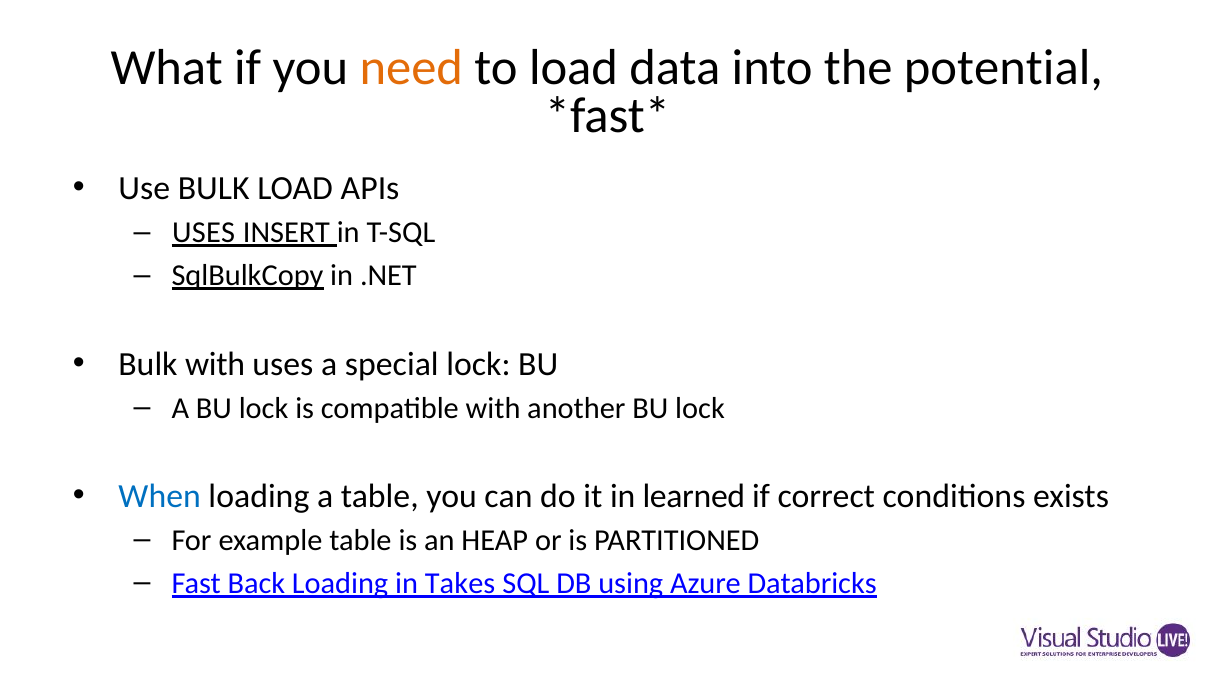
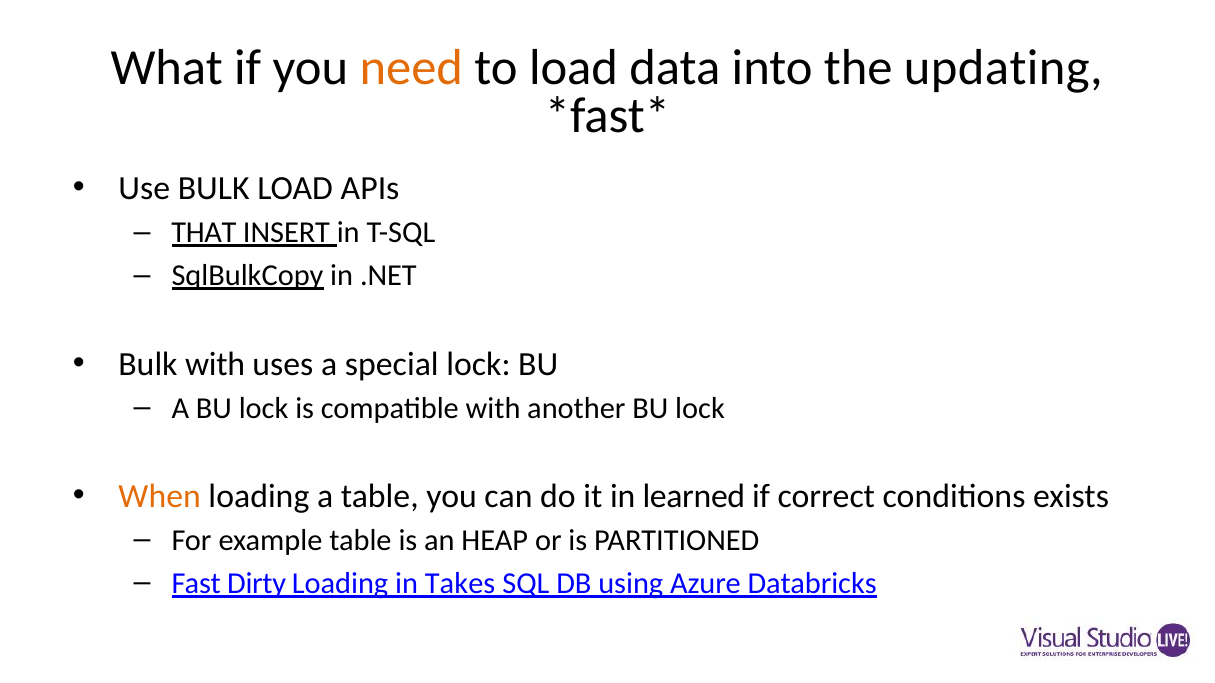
potential: potential -> updating (1003, 68)
USES: USES -> THAT (204, 232)
When colour: blue -> orange (160, 497)
Back: Back -> Dirty (257, 583)
